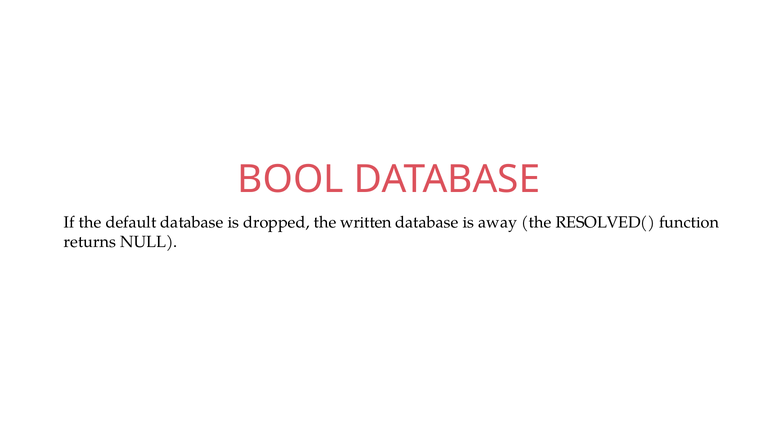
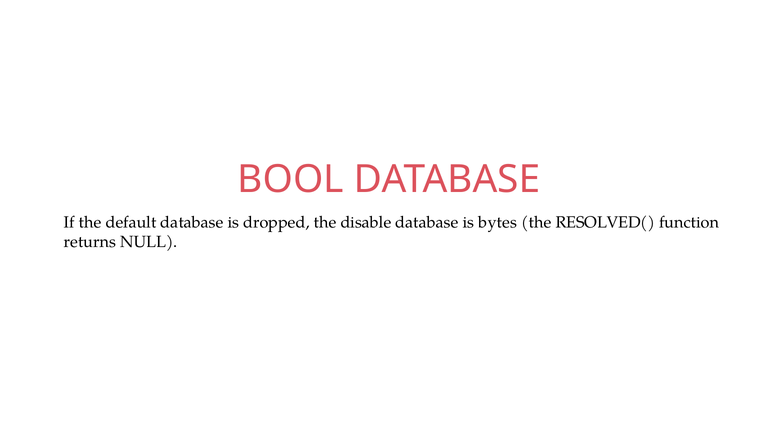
written: written -> disable (366, 223)
away: away -> bytes (498, 223)
